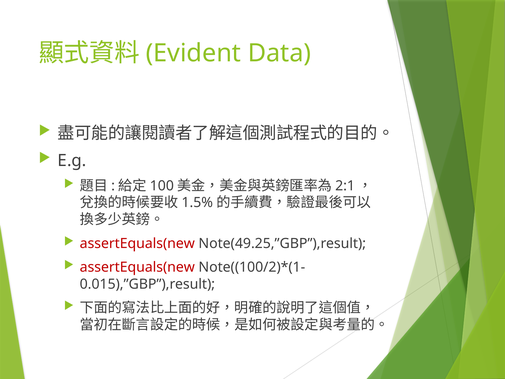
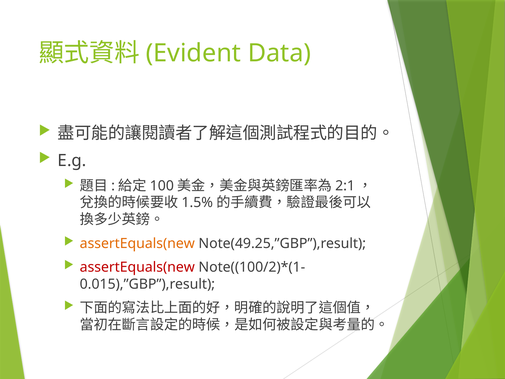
assertEquals(new colour: red -> orange (137, 243)
